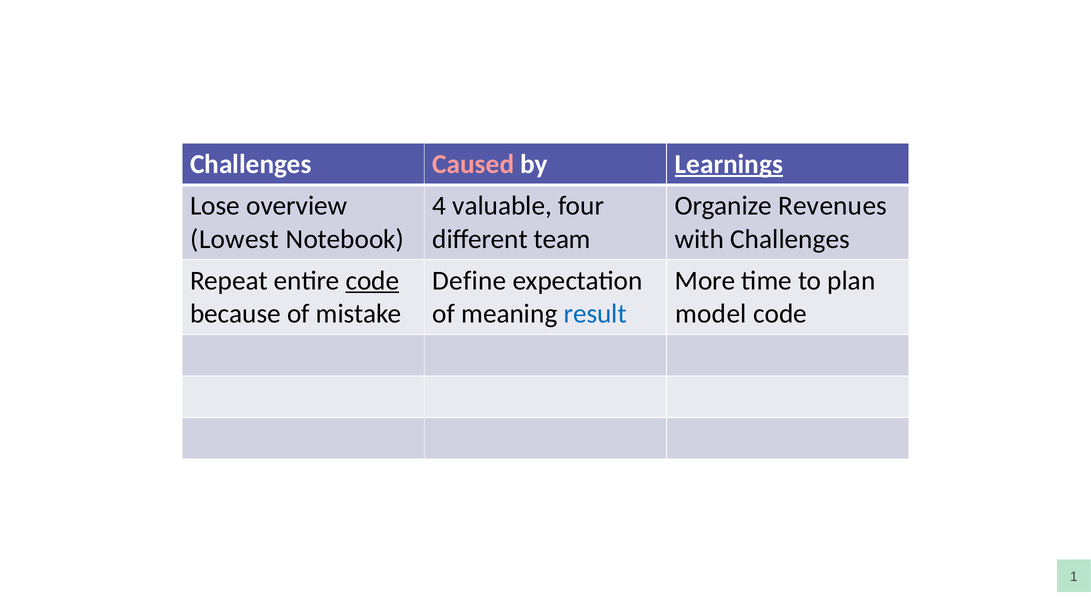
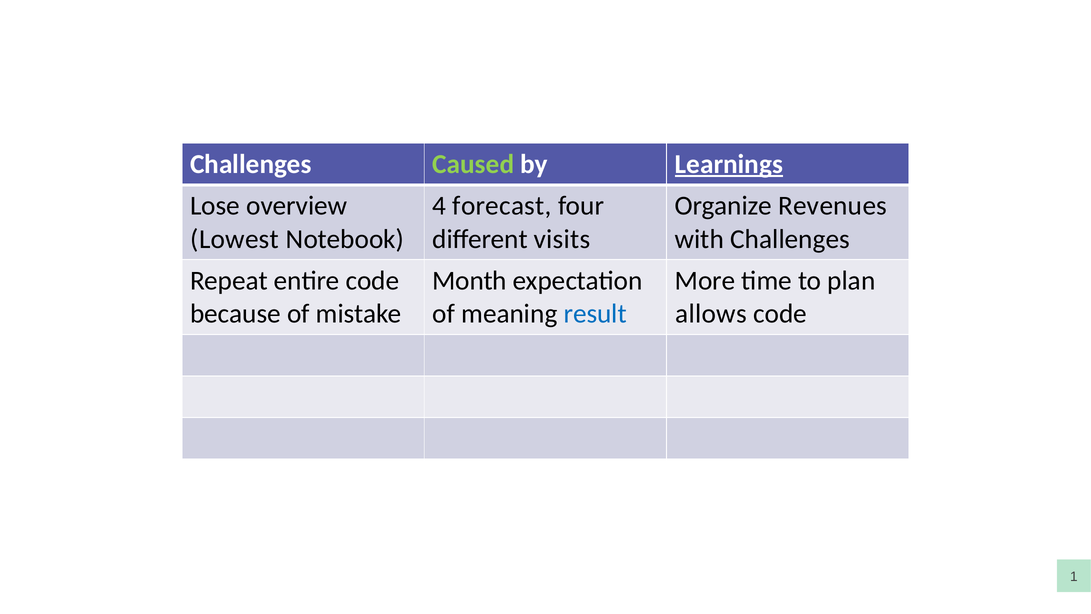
Caused colour: pink -> light green (473, 164)
valuable: valuable -> forecast (502, 206)
team: team -> visits (562, 239)
code underline: present -> none (372, 281)
Define: Define -> Month (470, 281)
model: model -> allows (711, 314)
